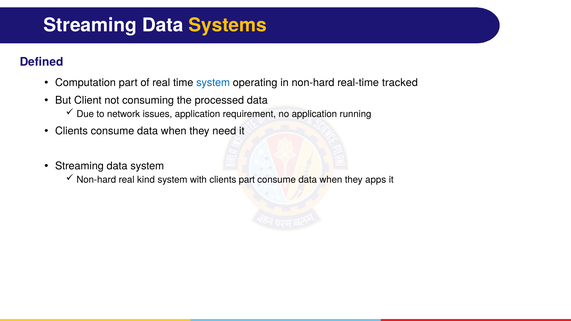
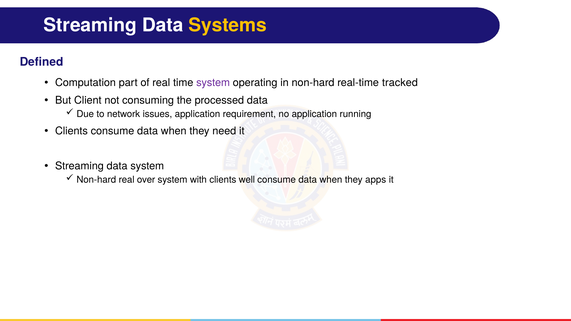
system colour: blue -> purple (213, 83)
kind: kind -> over (146, 180)
clients part: part -> well (247, 180)
